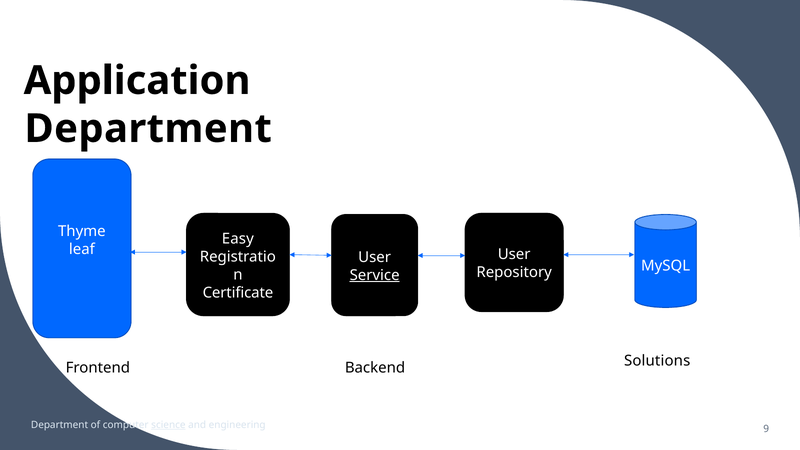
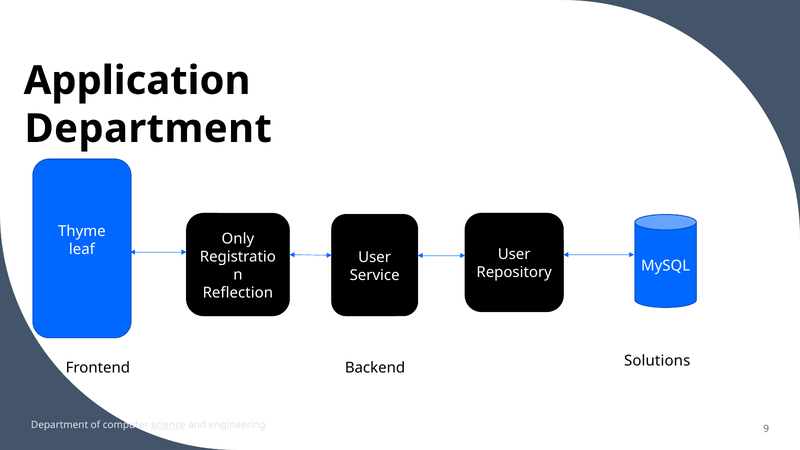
Easy: Easy -> Only (238, 239)
Service underline: present -> none (375, 275)
Certificate: Certificate -> Reflection (238, 293)
